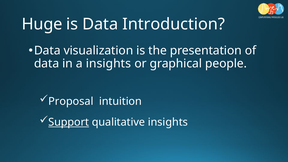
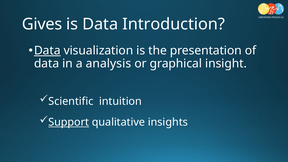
Huge: Huge -> Gives (42, 24)
Data underline: none -> present (47, 51)
a insights: insights -> analysis (108, 64)
people: people -> insight (226, 64)
Proposal: Proposal -> Scientific (71, 101)
